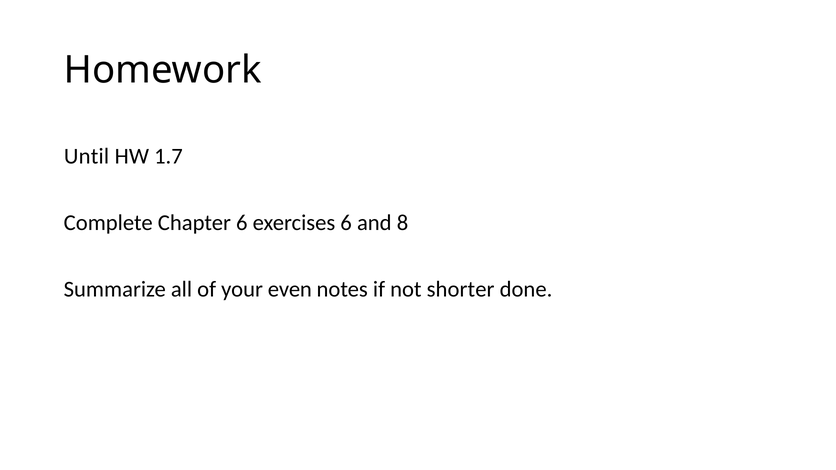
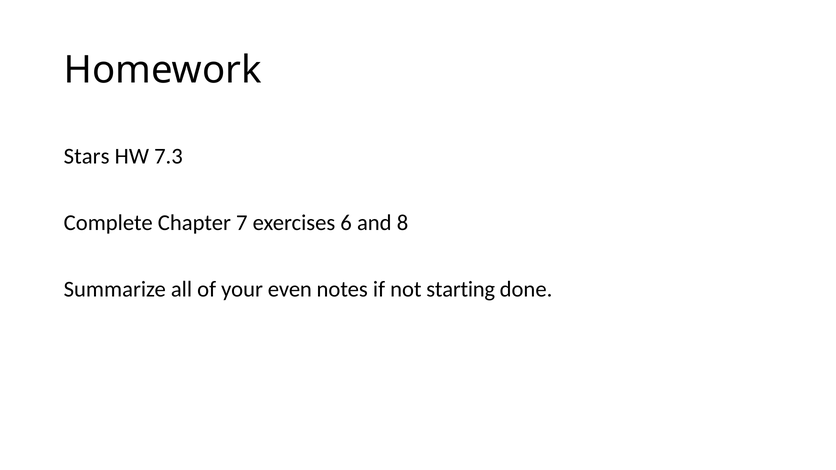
Until: Until -> Stars (87, 156)
1.7: 1.7 -> 7.3 (168, 156)
Chapter 6: 6 -> 7 (242, 223)
shorter: shorter -> starting (461, 289)
